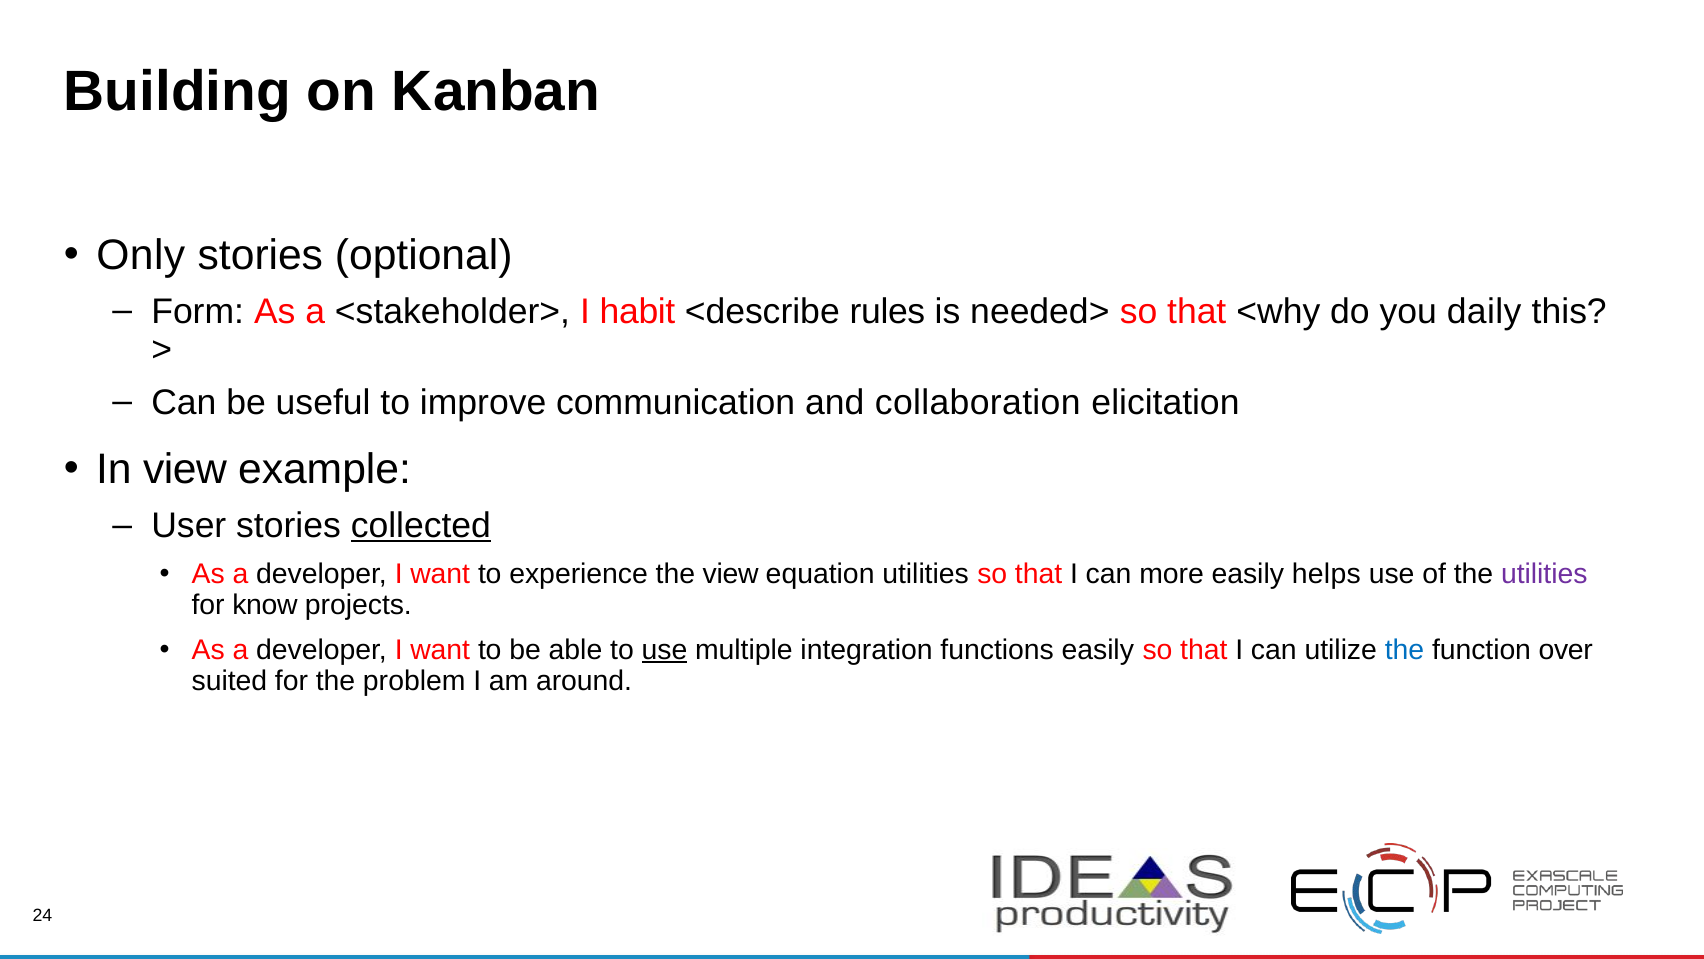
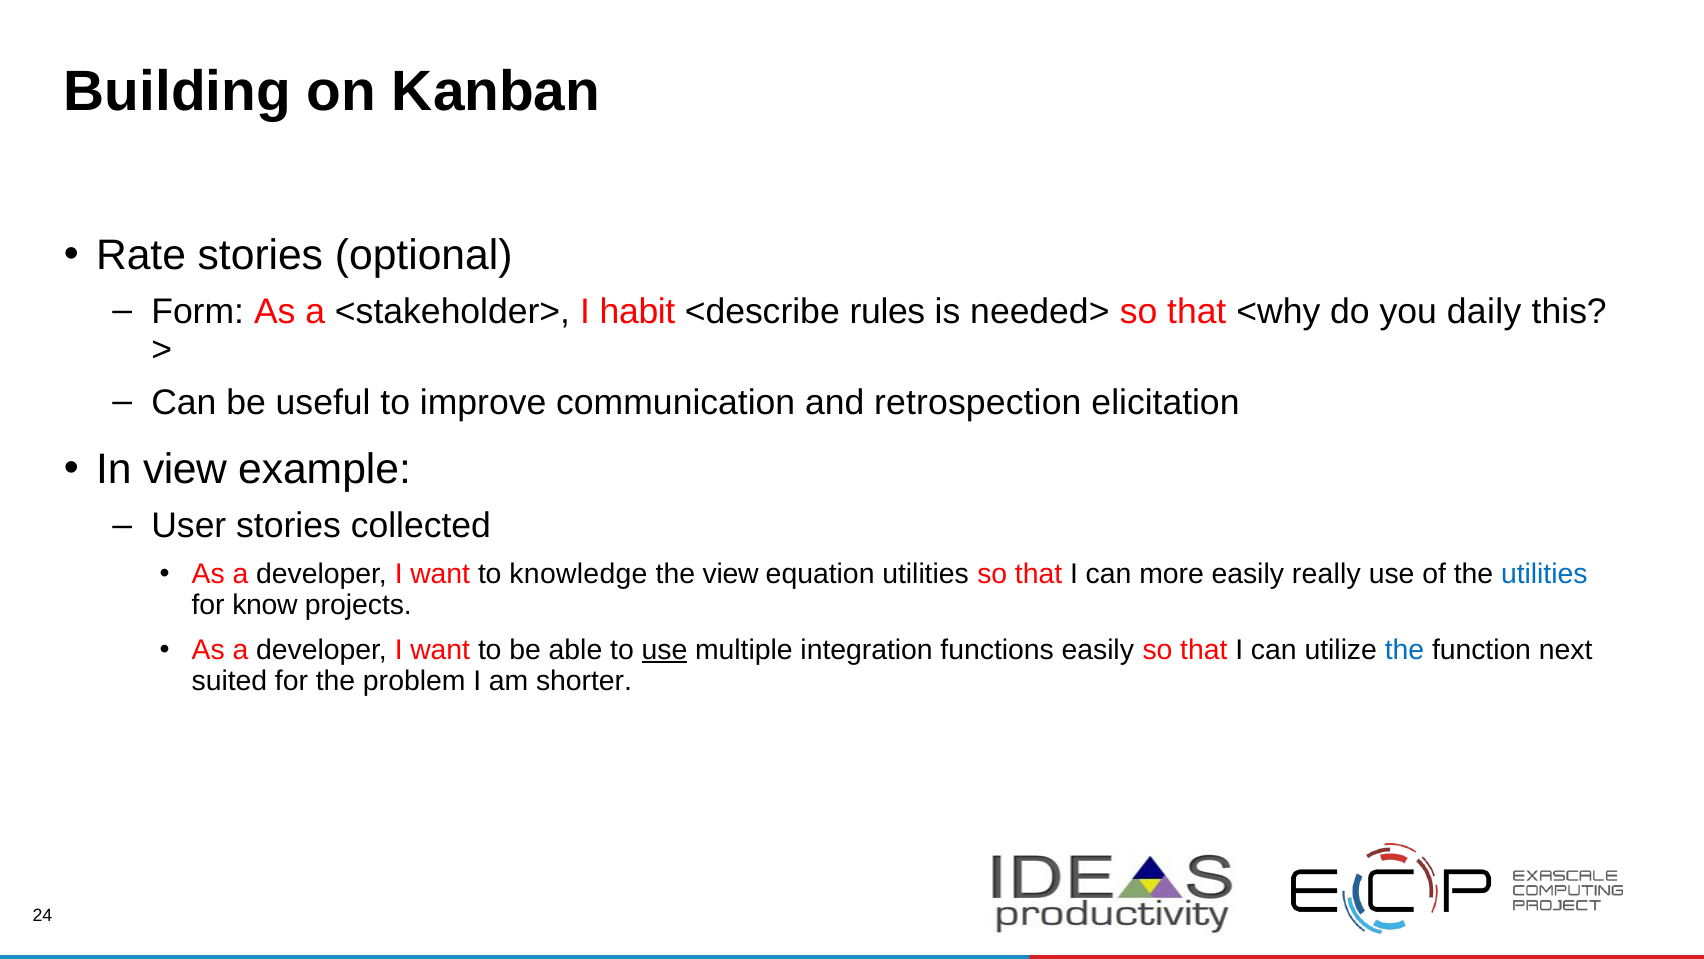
Only: Only -> Rate (141, 255)
collaboration: collaboration -> retrospection (978, 402)
collected underline: present -> none (421, 526)
experience: experience -> knowledge (578, 574)
helps: helps -> really (1326, 574)
utilities colour: purple -> blue (1544, 574)
over: over -> next (1566, 650)
around: around -> shorter (584, 681)
